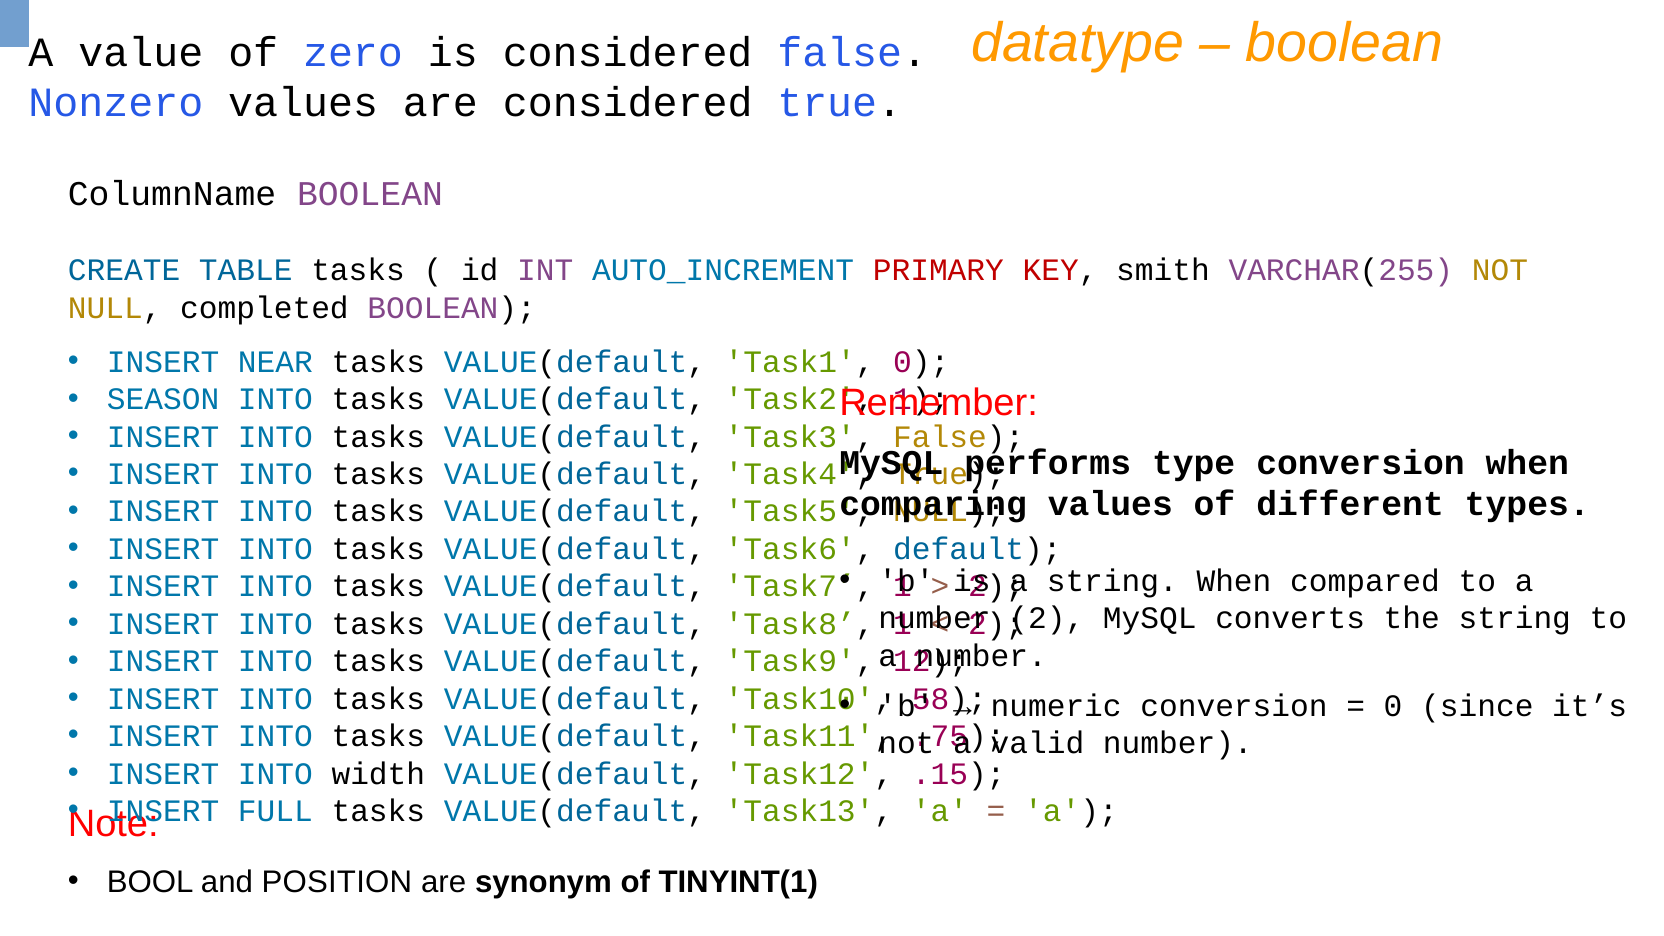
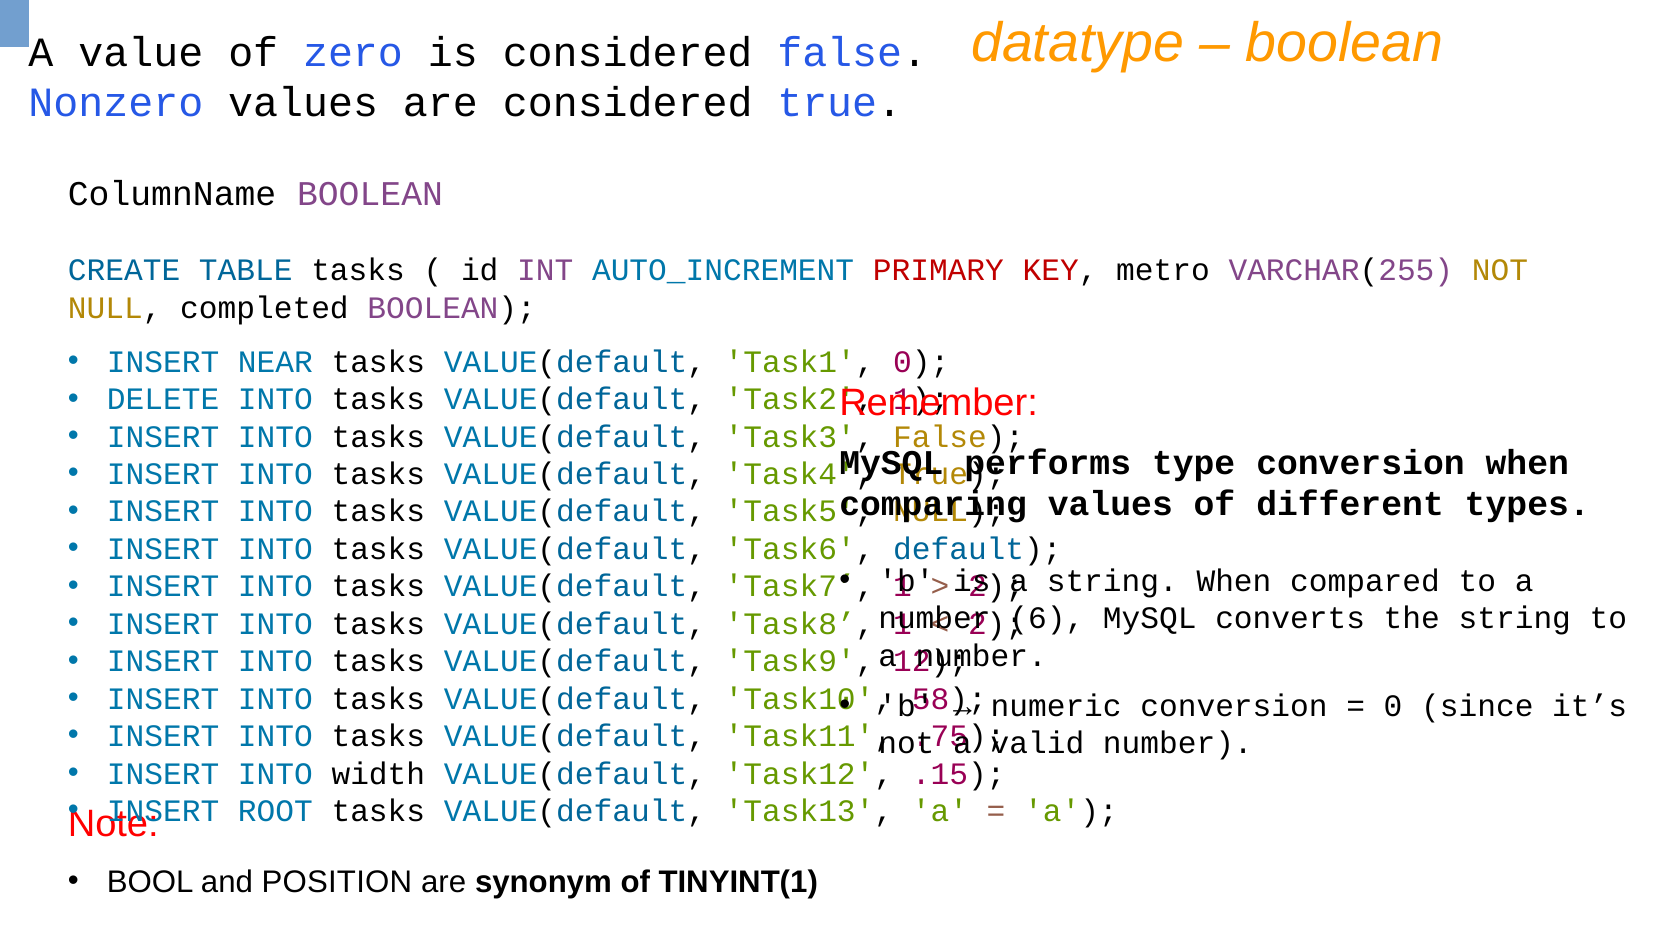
smith: smith -> metro (1163, 270)
SEASON: SEASON -> DELETE (163, 399)
2: 2 -> 6 (1047, 618)
FULL: FULL -> ROOT (275, 811)
